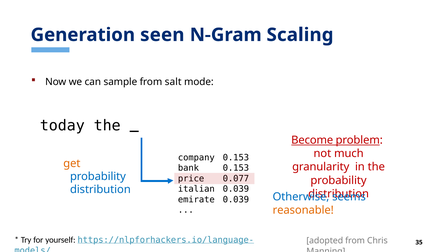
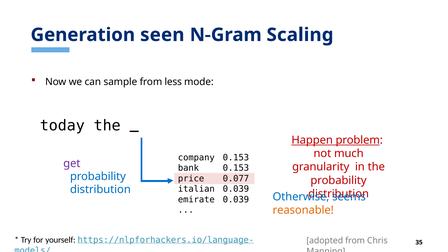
salt: salt -> less (173, 82)
Become: Become -> Happen (312, 140)
get colour: orange -> purple (72, 163)
